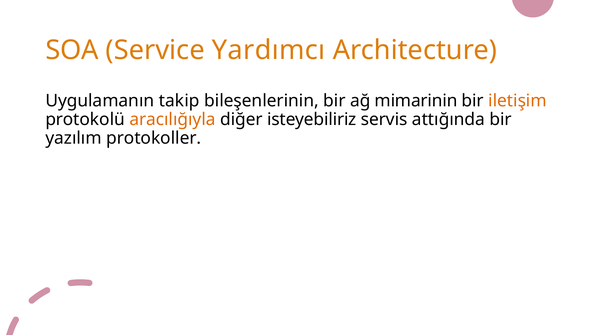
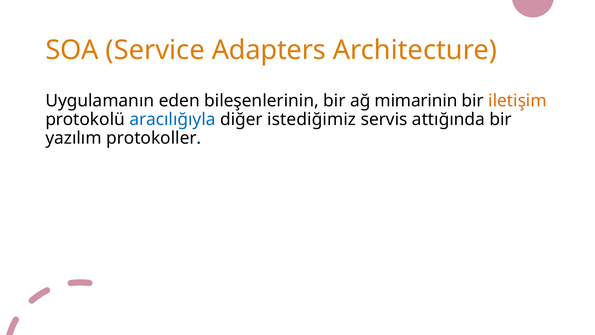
Yardımcı: Yardımcı -> Adapters (269, 50)
takip: takip -> eden (179, 101)
aracılığıyla colour: orange -> blue (173, 119)
isteyebiliriz: isteyebiliriz -> istediğimiz (312, 119)
